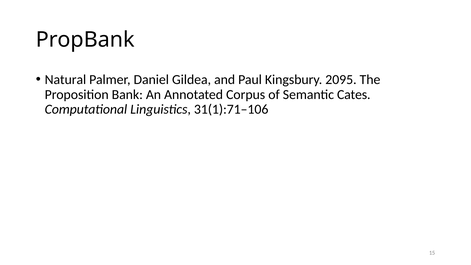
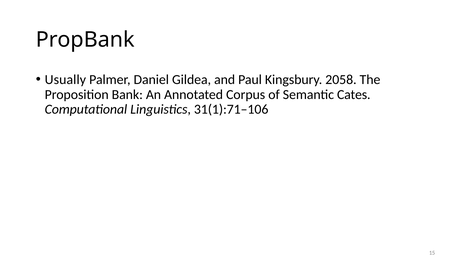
Natural: Natural -> Usually (65, 80)
2095: 2095 -> 2058 (341, 80)
